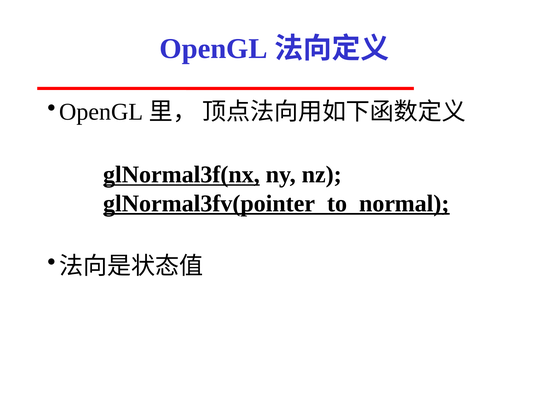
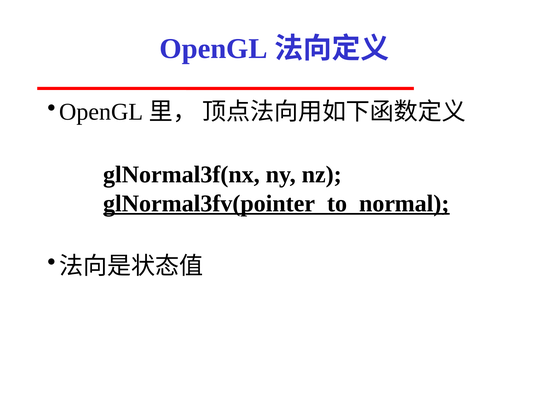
glNormal3f(nx underline: present -> none (182, 174)
